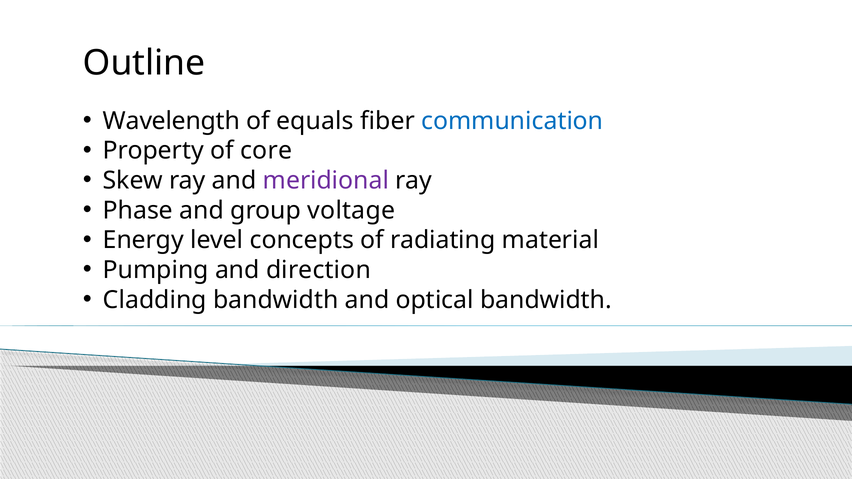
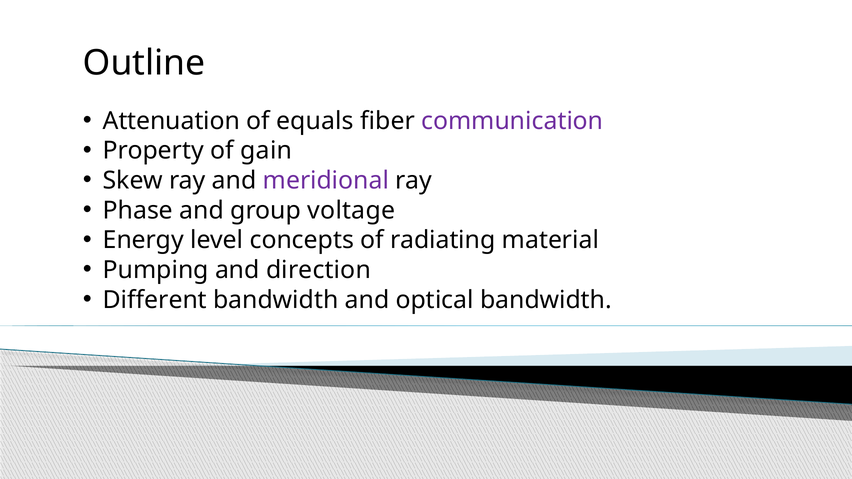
Wavelength: Wavelength -> Attenuation (171, 121)
communication colour: blue -> purple (512, 121)
core: core -> gain (266, 151)
Cladding: Cladding -> Different (155, 300)
